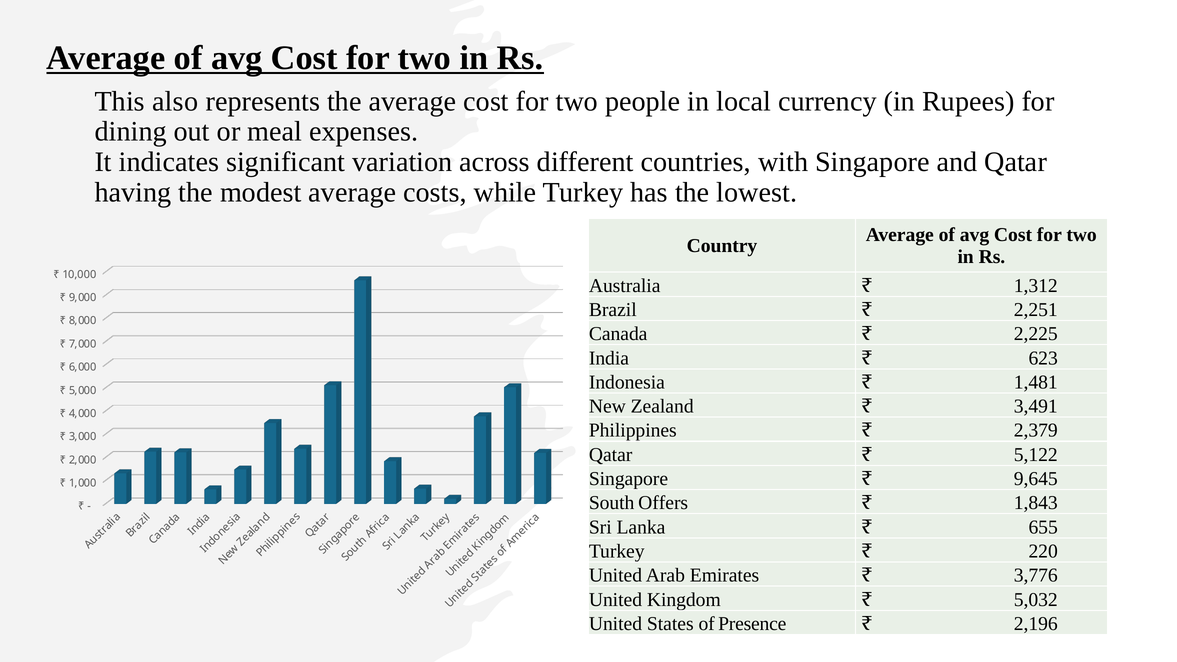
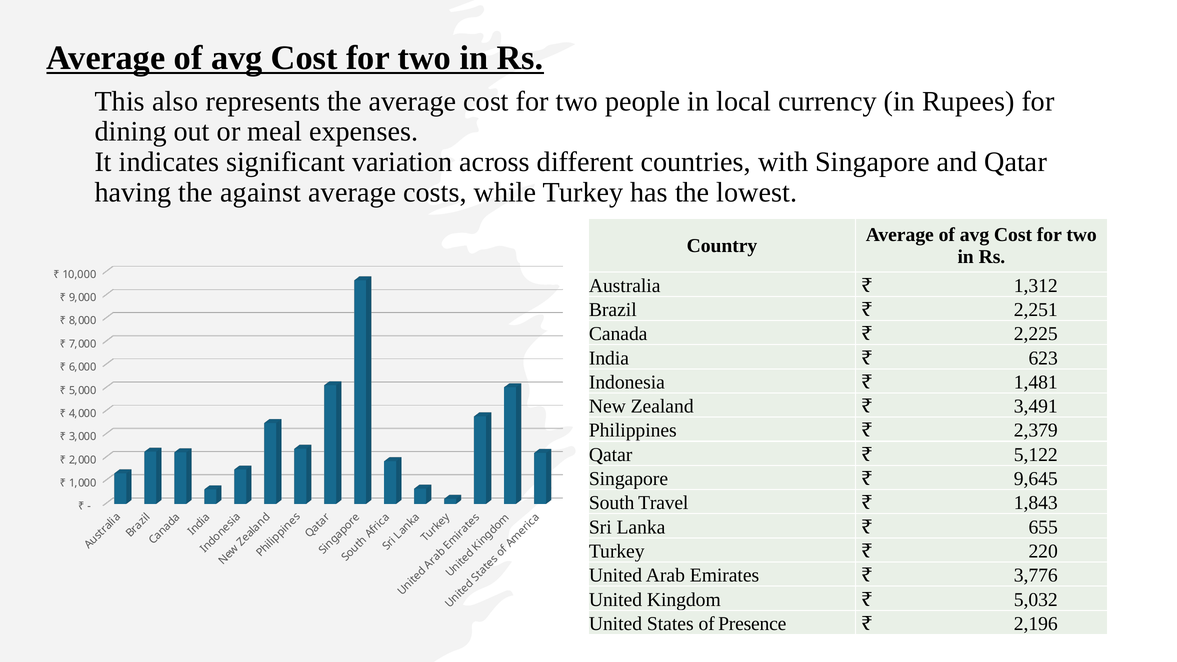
modest: modest -> against (261, 193)
Offers: Offers -> Travel (663, 503)
